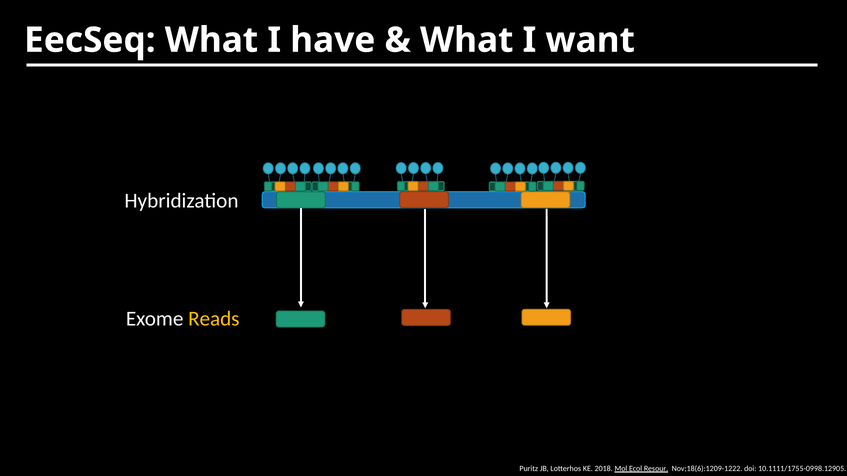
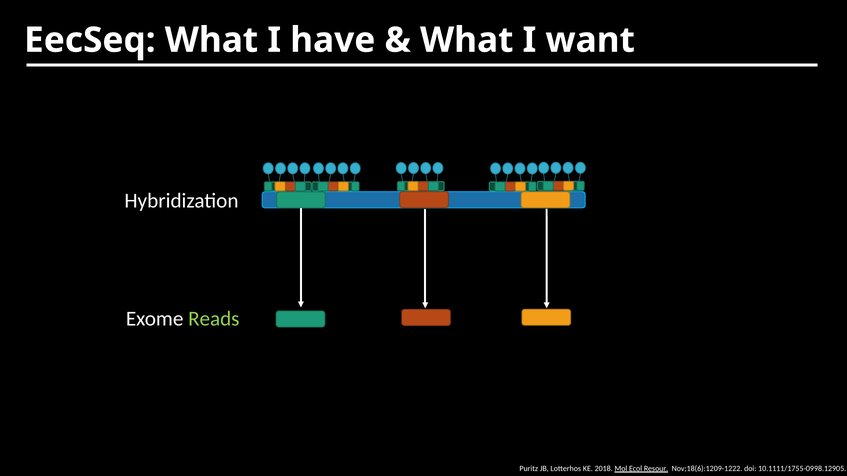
Reads colour: yellow -> light green (214, 319)
